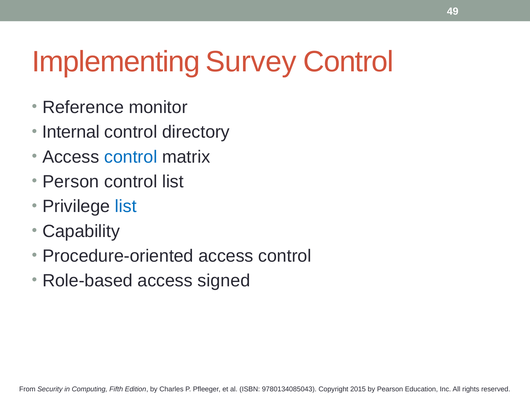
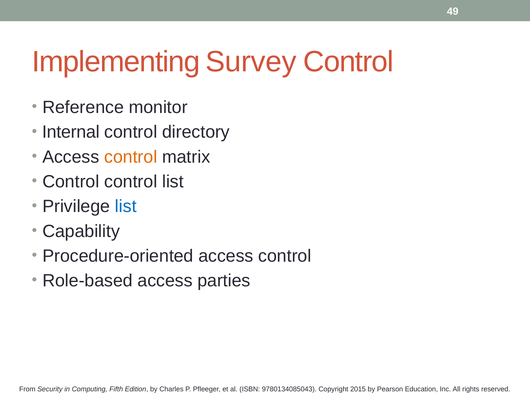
control colour: blue -> orange (131, 157)
Person: Person -> Control (71, 181)
signed: signed -> parties (224, 280)
